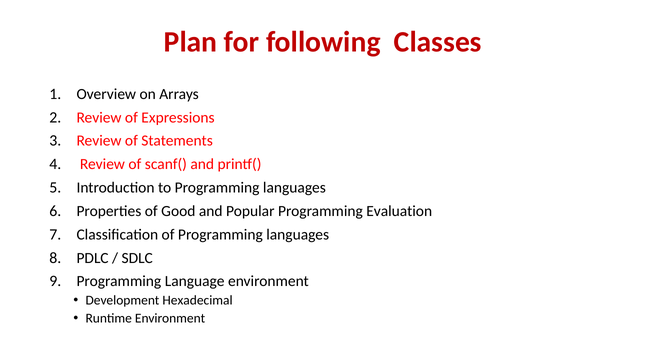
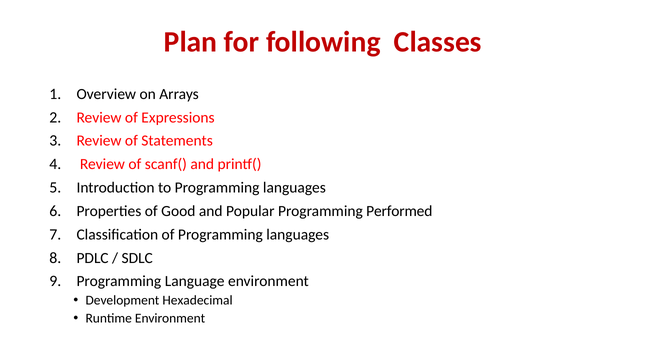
Evaluation: Evaluation -> Performed (399, 211)
